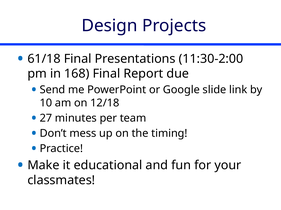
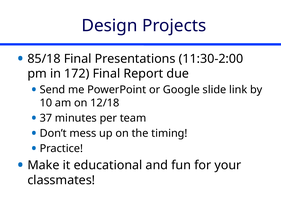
61/18: 61/18 -> 85/18 (44, 59)
168: 168 -> 172 (77, 74)
27: 27 -> 37 (46, 119)
